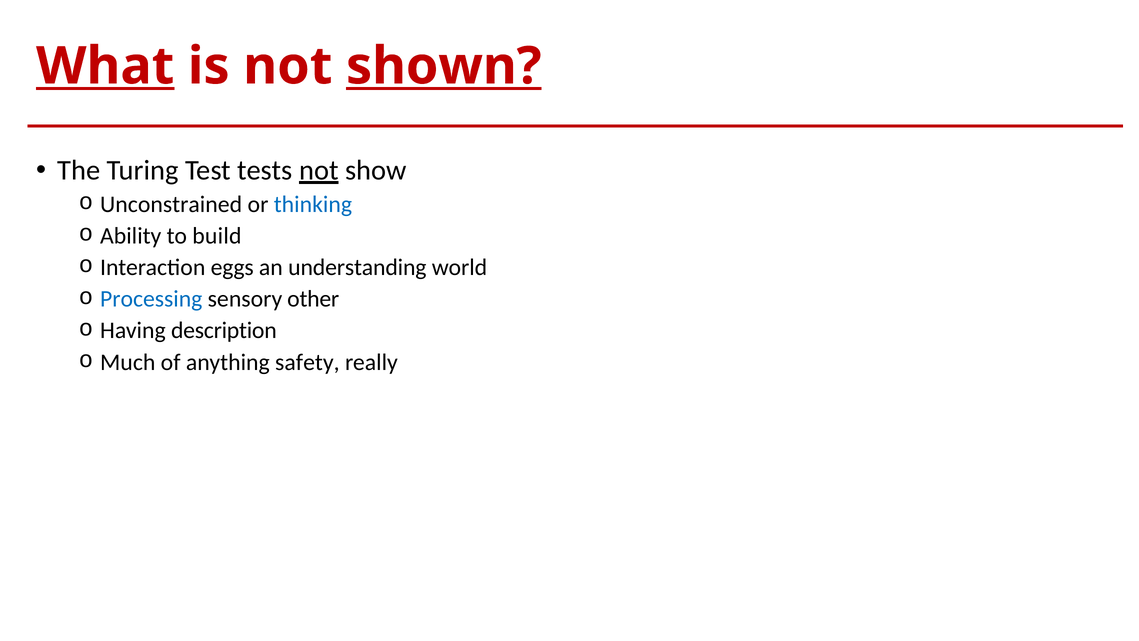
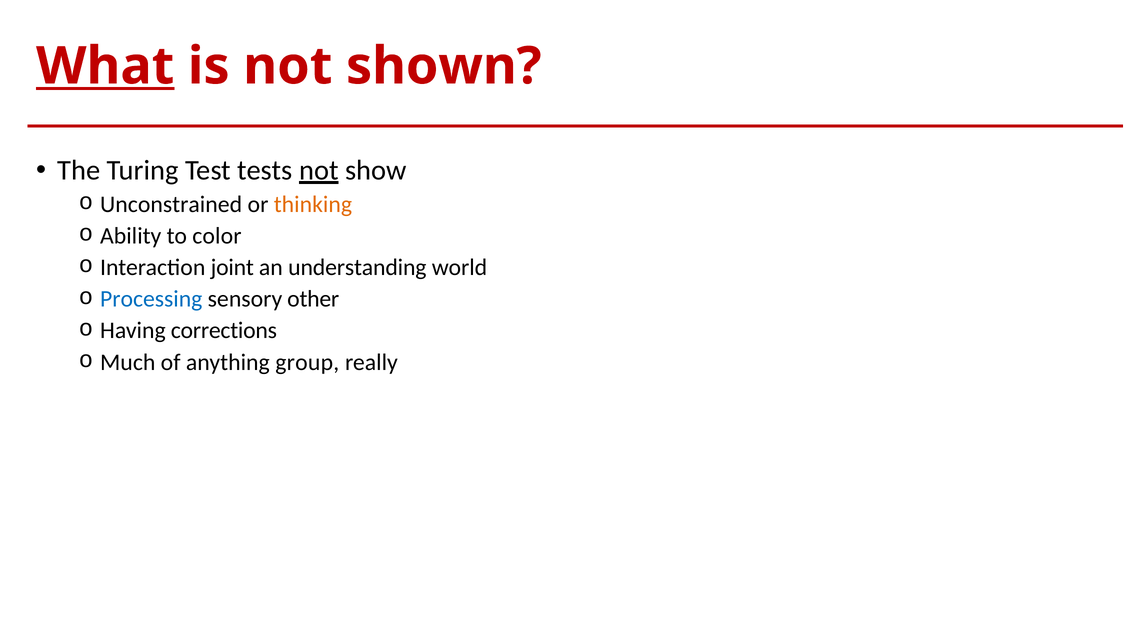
shown underline: present -> none (444, 66)
thinking colour: blue -> orange (313, 204)
build: build -> color (217, 236)
eggs: eggs -> joint (232, 267)
description: description -> corrections (224, 330)
safety: safety -> group (307, 362)
